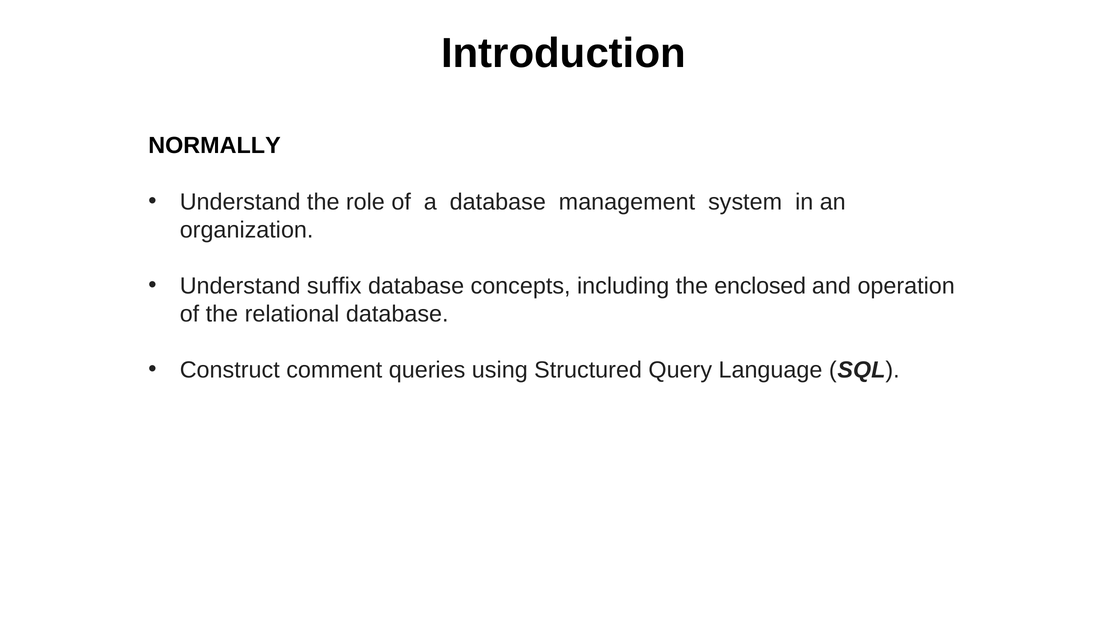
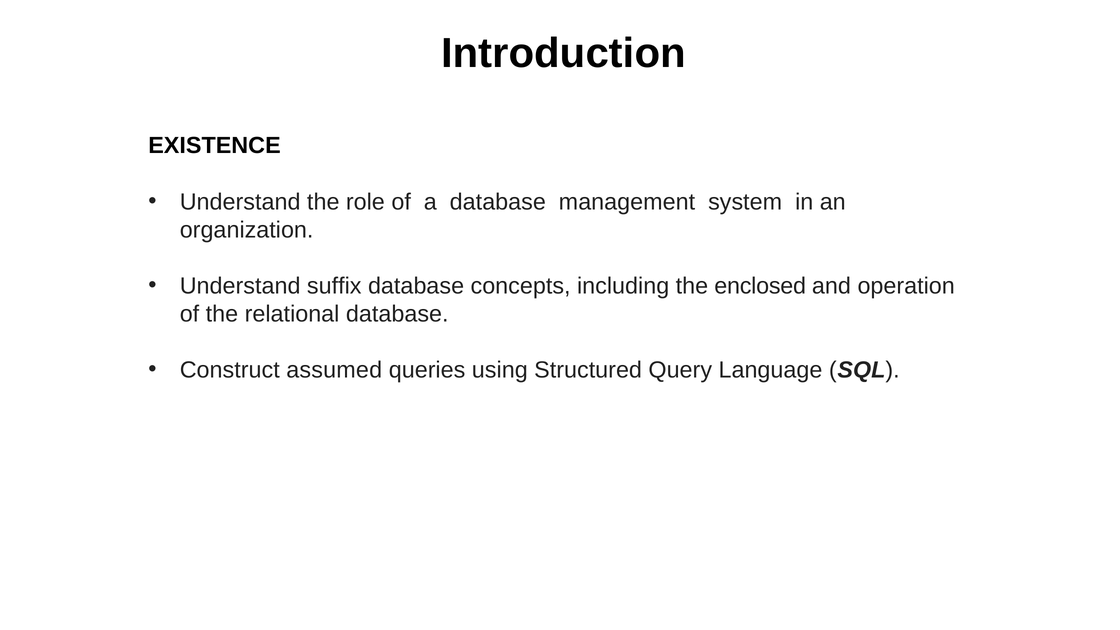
NORMALLY: NORMALLY -> EXISTENCE (214, 146)
comment: comment -> assumed (334, 370)
